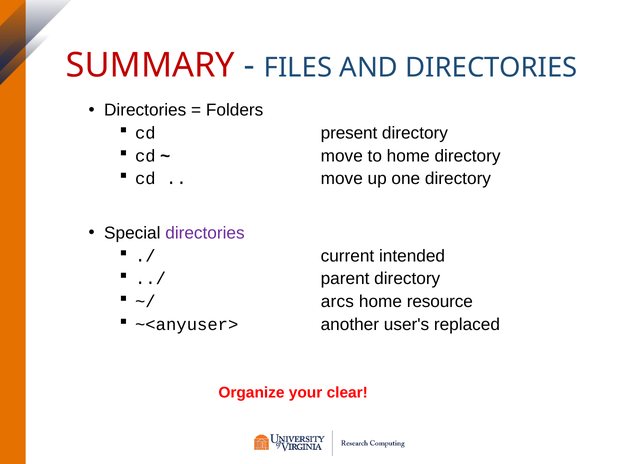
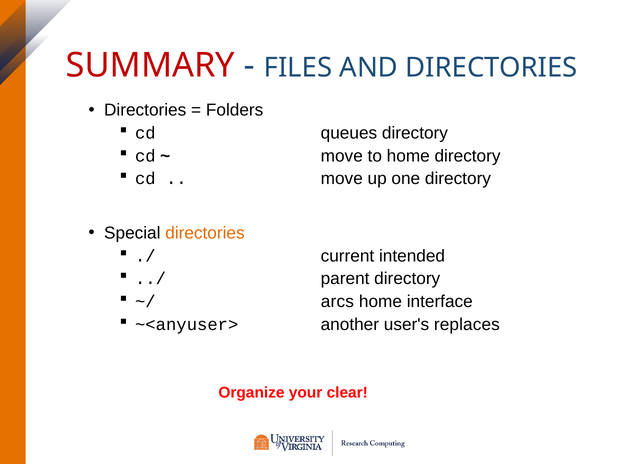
present: present -> queues (349, 133)
directories colour: purple -> orange (205, 233)
resource: resource -> interface (440, 302)
replaced: replaced -> replaces (467, 325)
